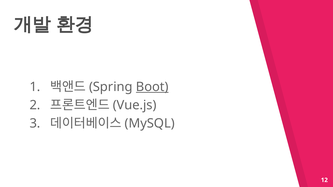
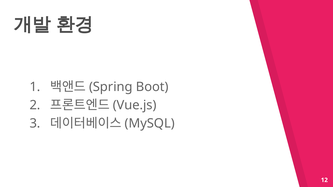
Boot underline: present -> none (152, 87)
